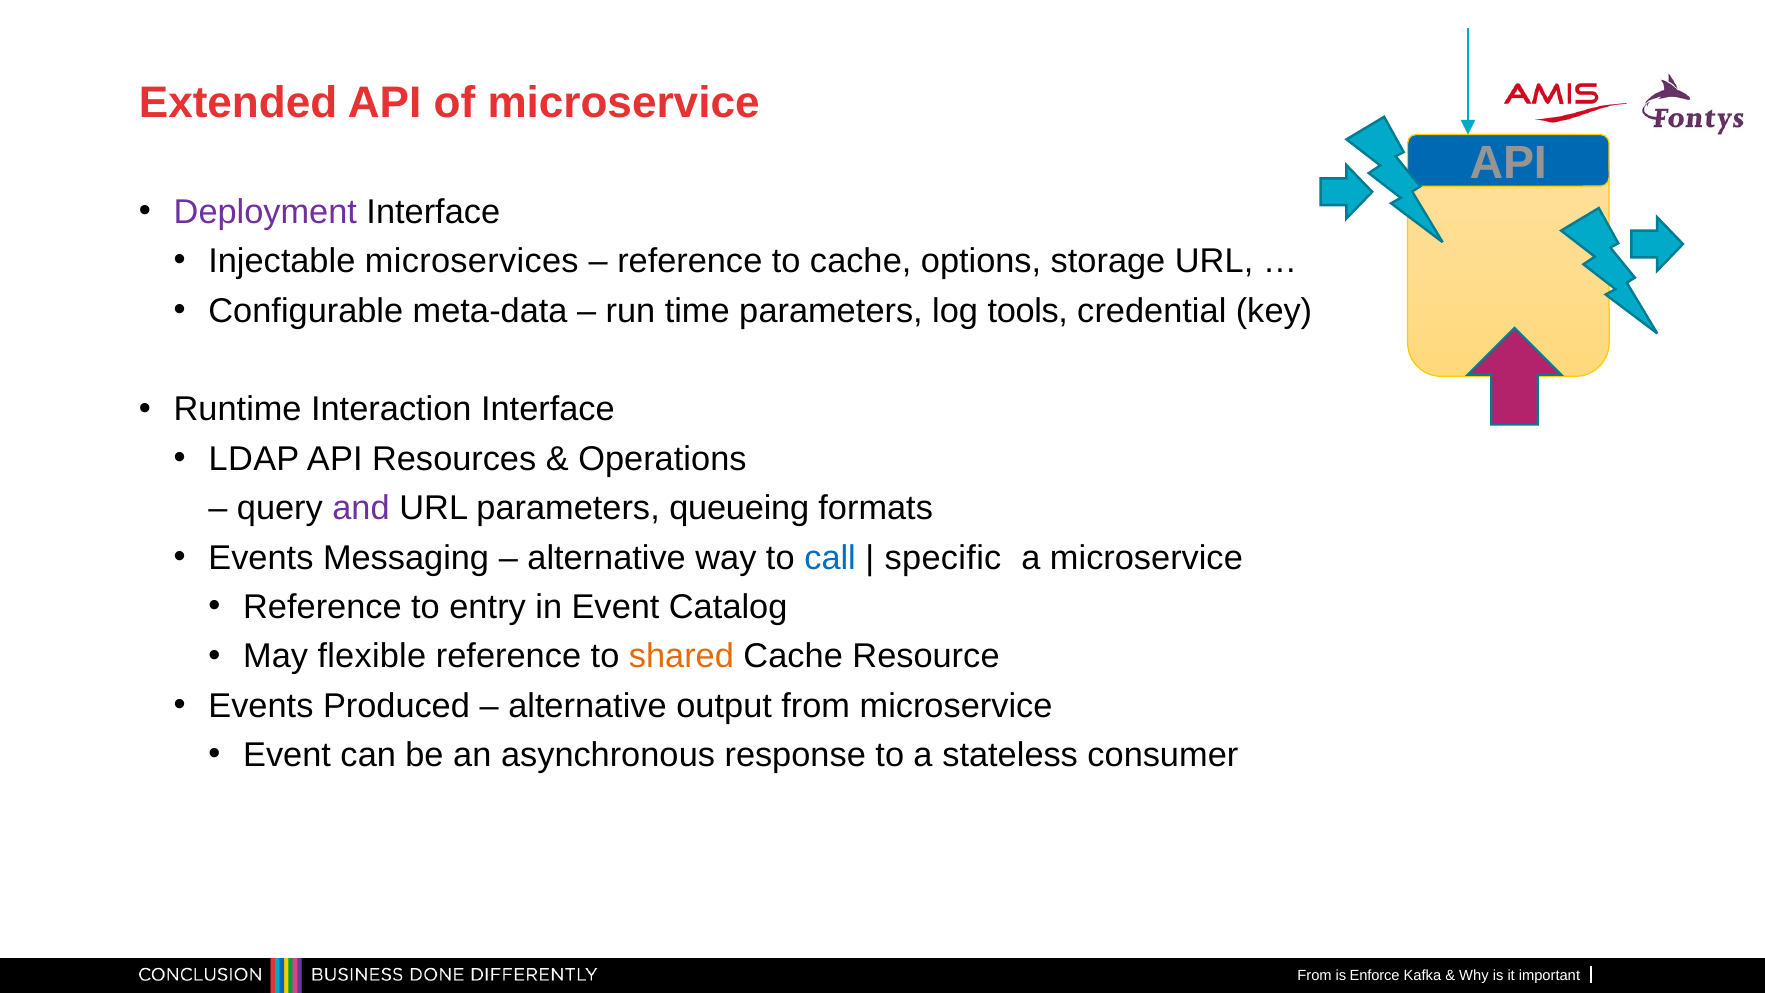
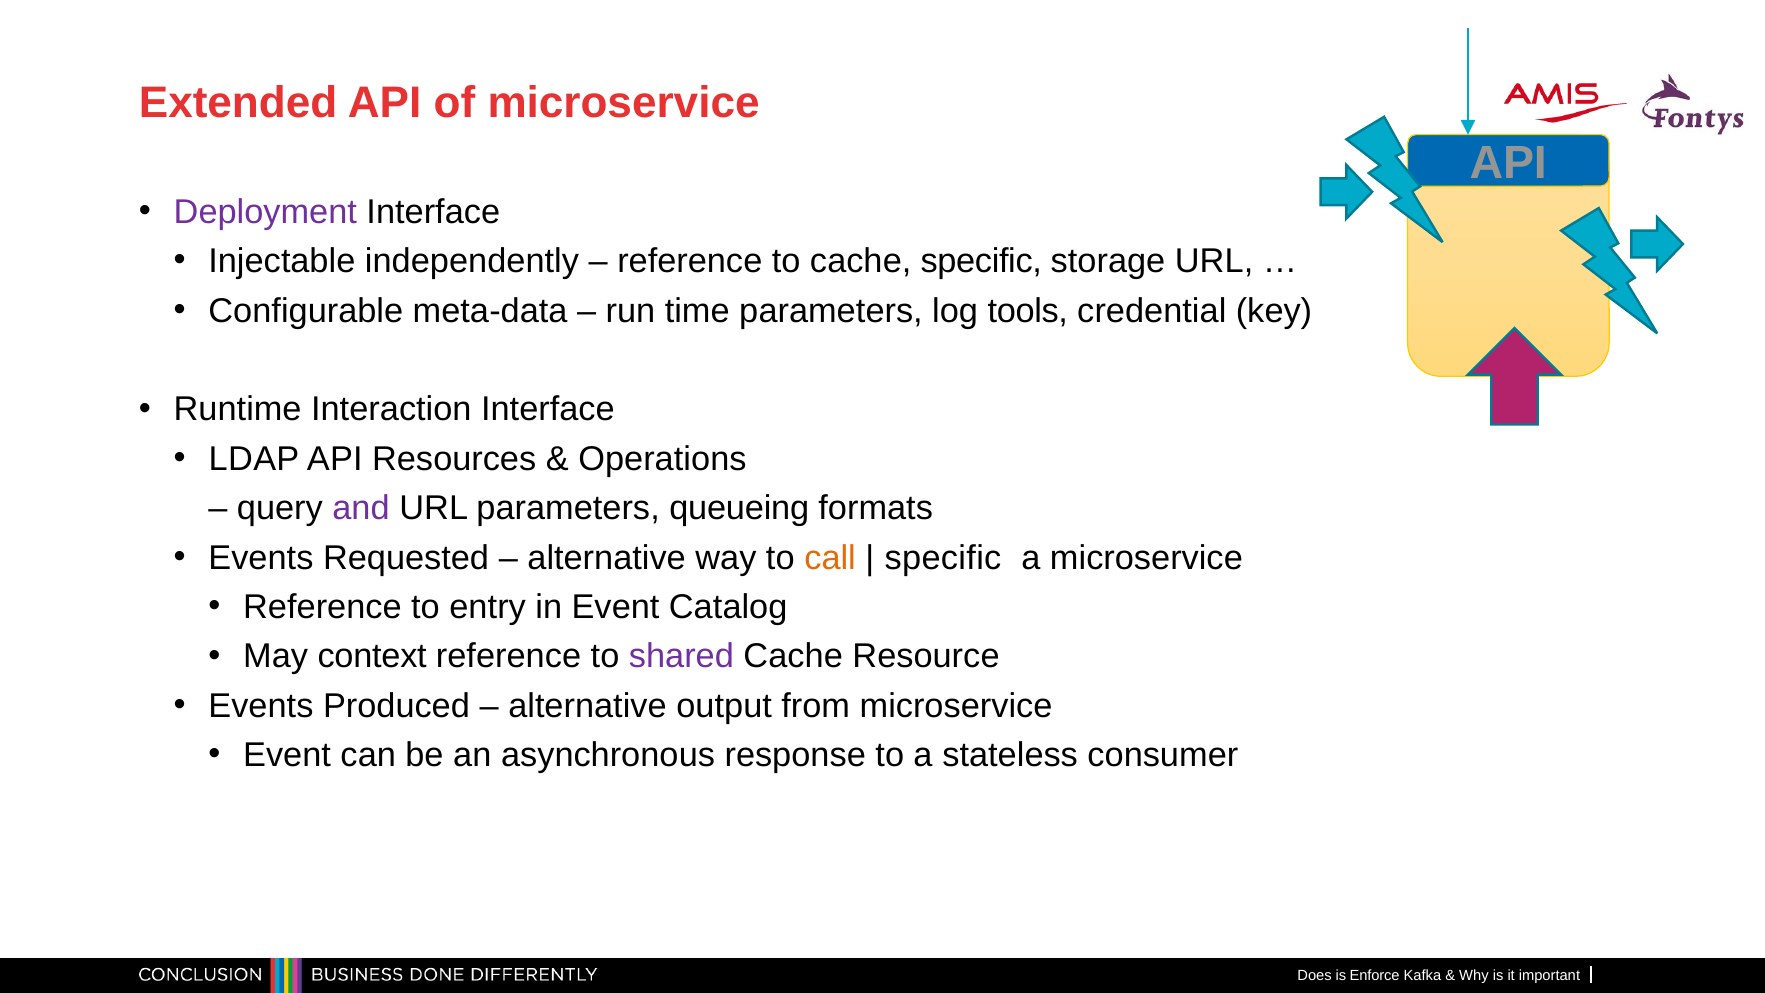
microservices: microservices -> independently (472, 261)
cache options: options -> specific (981, 261)
Messaging: Messaging -> Requested (406, 558)
call colour: blue -> orange (830, 558)
flexible: flexible -> context (372, 657)
shared colour: orange -> purple (681, 657)
From: From -> Does (1315, 976)
